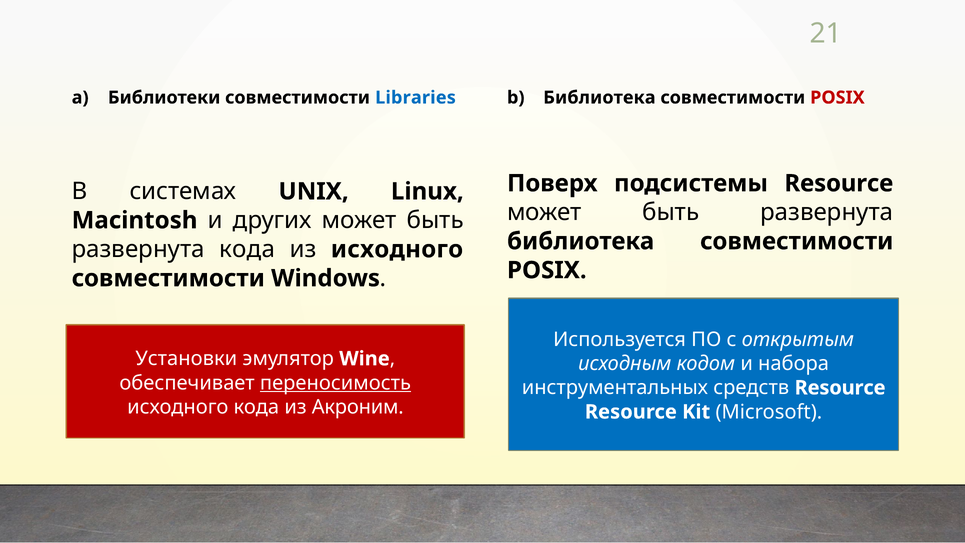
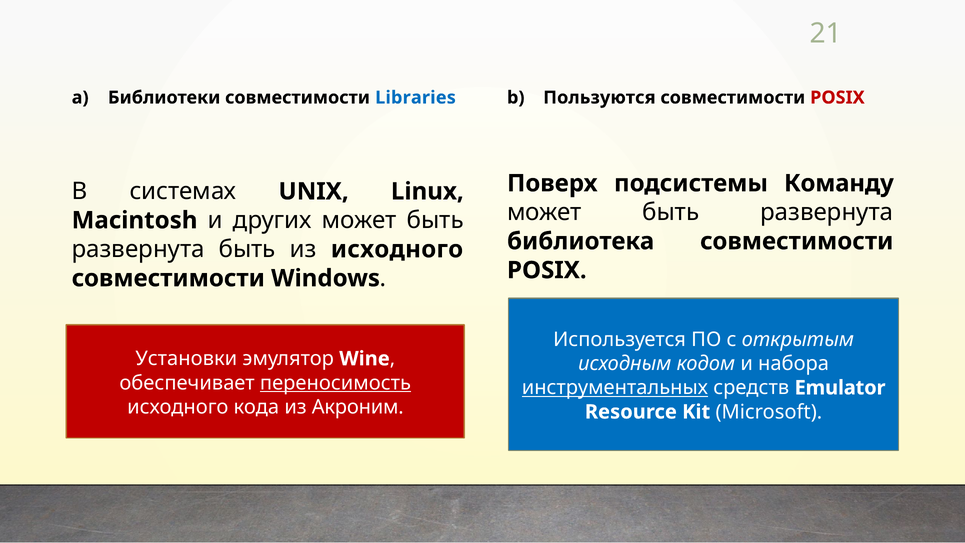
Библиотека: Библиотека -> Пользуются (599, 98)
подсистемы Resource: Resource -> Команду (839, 183)
развернута кода: кода -> быть (247, 249)
инструментальных underline: none -> present (615, 388)
средств Resource: Resource -> Emulator (840, 388)
